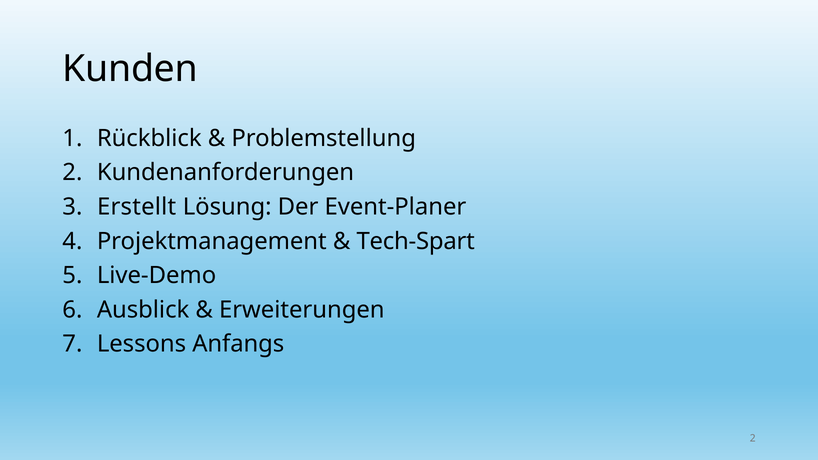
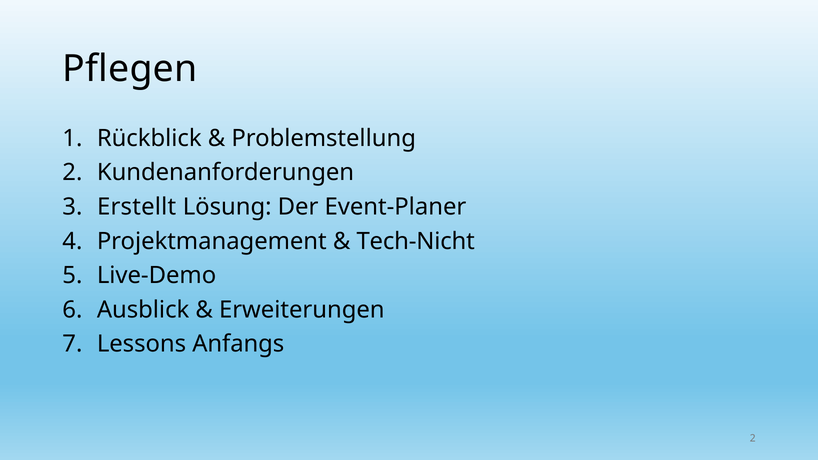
Kunden: Kunden -> Pflegen (130, 69)
Tech-Spart: Tech-Spart -> Tech-Nicht (416, 241)
